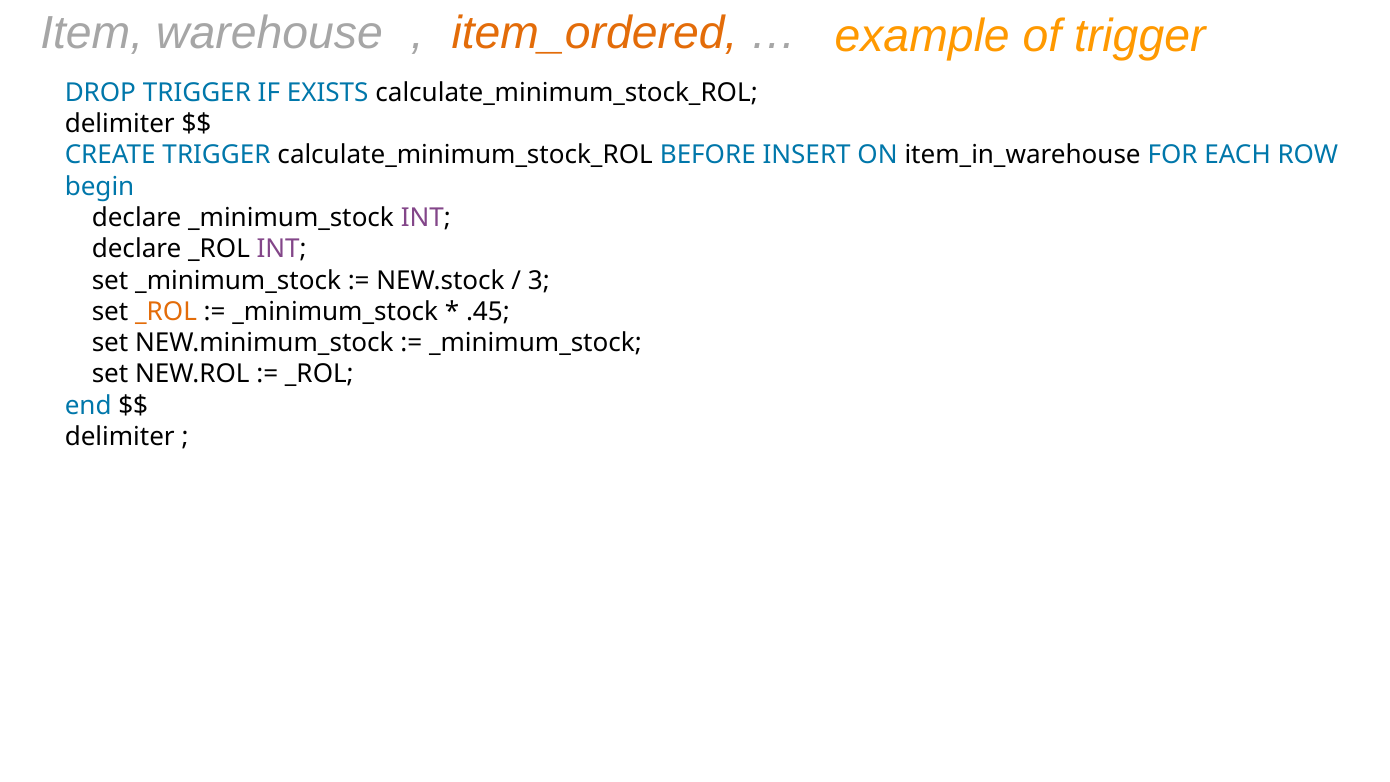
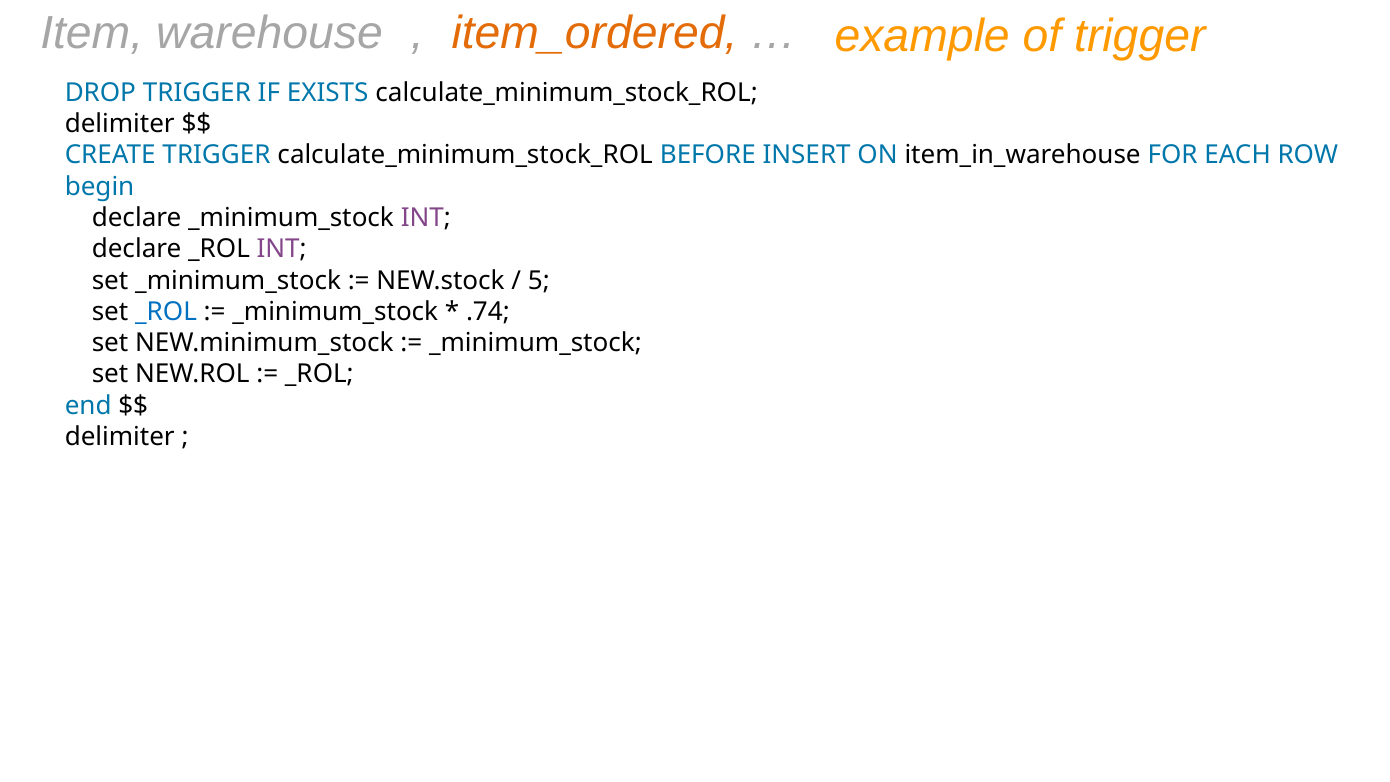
3: 3 -> 5 (539, 280)
_ROL colour: orange -> blue (166, 312)
.45: .45 -> .74 (488, 312)
